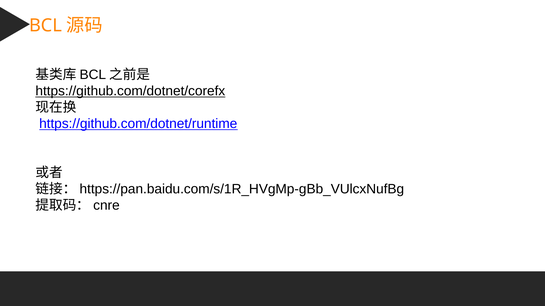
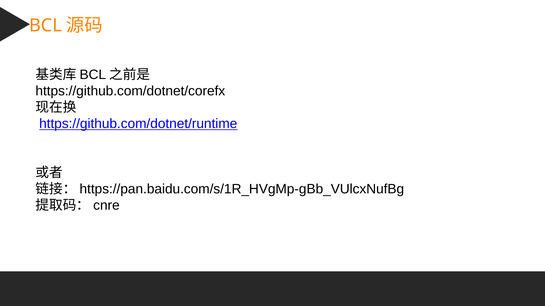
https://github.com/dotnet/corefx underline: present -> none (130, 91)
